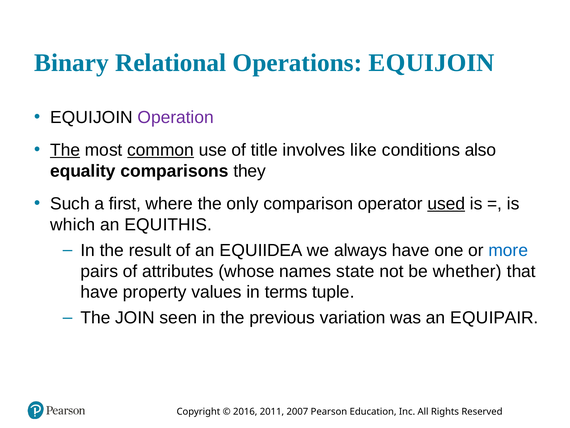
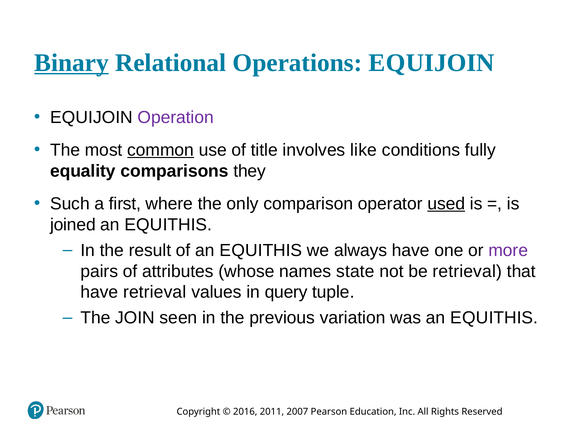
Binary underline: none -> present (71, 63)
The underline: present -> none (65, 150)
also: also -> fully (480, 150)
which: which -> joined (73, 224)
IDEA: IDEA -> THIS (282, 250)
more colour: blue -> purple (508, 250)
be whether: whether -> retrieval (467, 271)
have property: property -> retrieval (155, 292)
terms: terms -> query (286, 292)
PAIR: PAIR -> THIS (516, 318)
